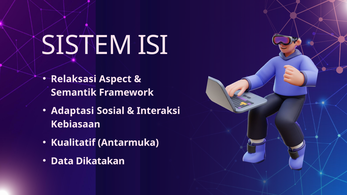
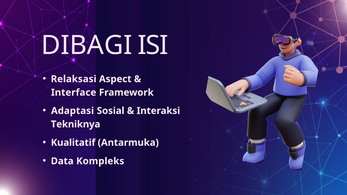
SISTEM: SISTEM -> DIBAGI (87, 45)
Semantik: Semantik -> Interface (74, 93)
Kebiasaan: Kebiasaan -> Tekniknya (76, 124)
Dikatakan: Dikatakan -> Kompleks (100, 161)
